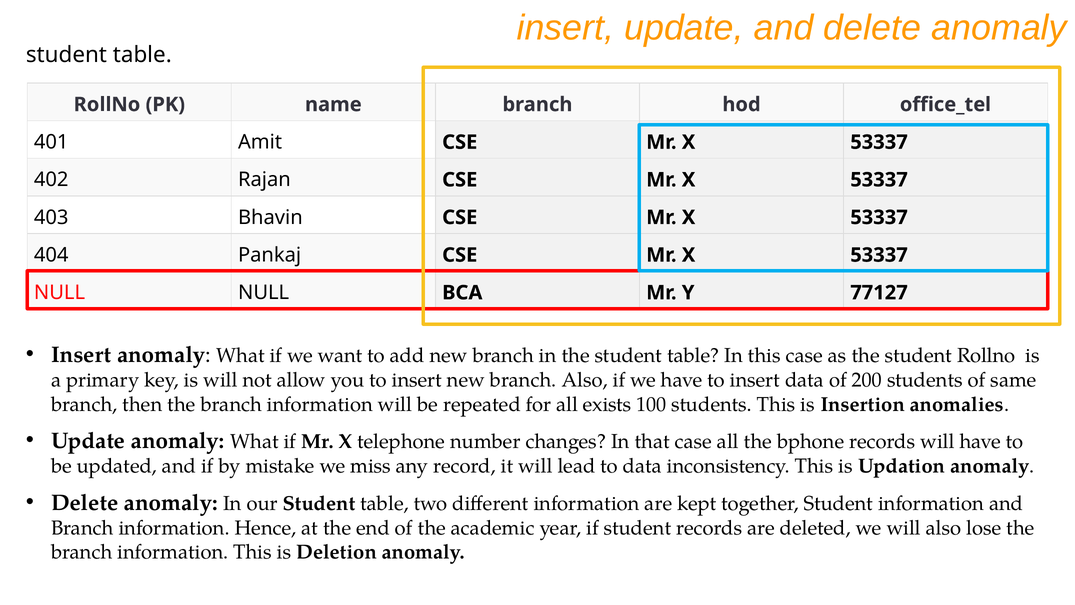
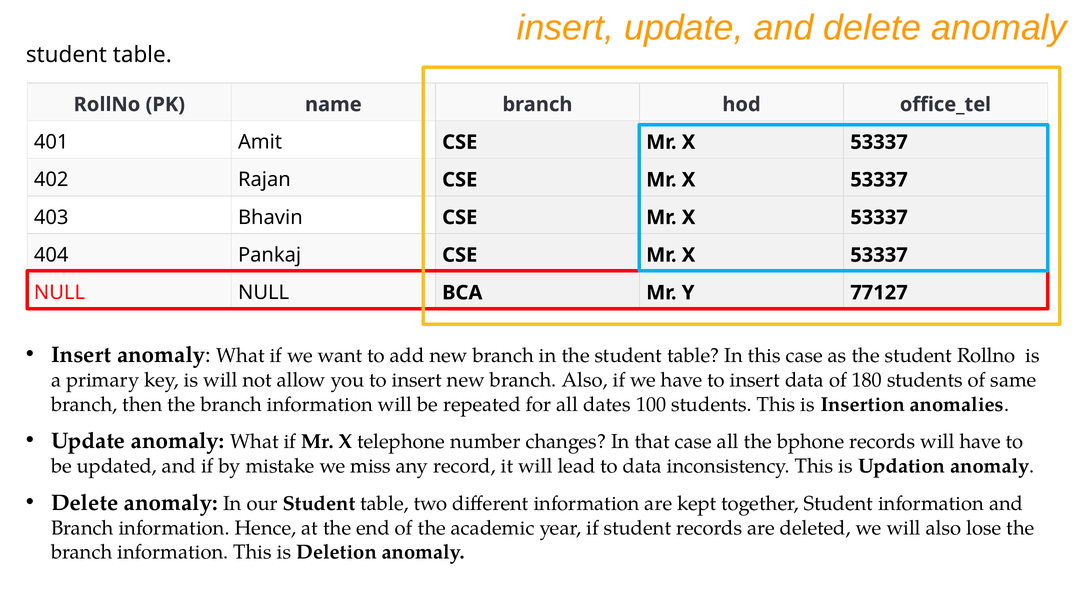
200: 200 -> 180 (867, 380)
exists: exists -> dates (607, 404)
